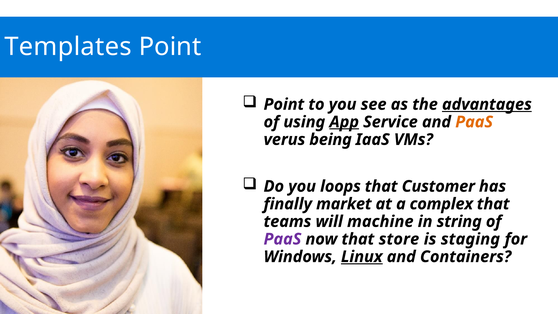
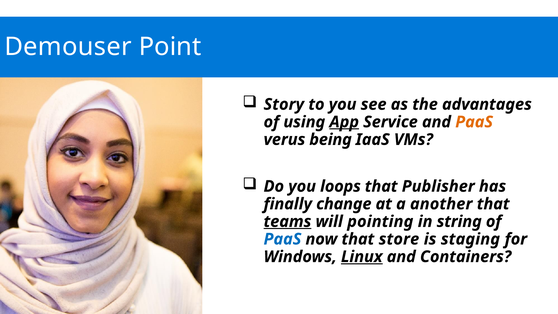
Templates: Templates -> Demouser (68, 47)
Point: Point -> Story (284, 104)
advantages underline: present -> none (487, 104)
Customer: Customer -> Publisher (438, 186)
market: market -> change (344, 204)
complex: complex -> another (441, 204)
teams underline: none -> present (287, 221)
machine: machine -> pointing (380, 221)
PaaS colour: purple -> blue (282, 239)
